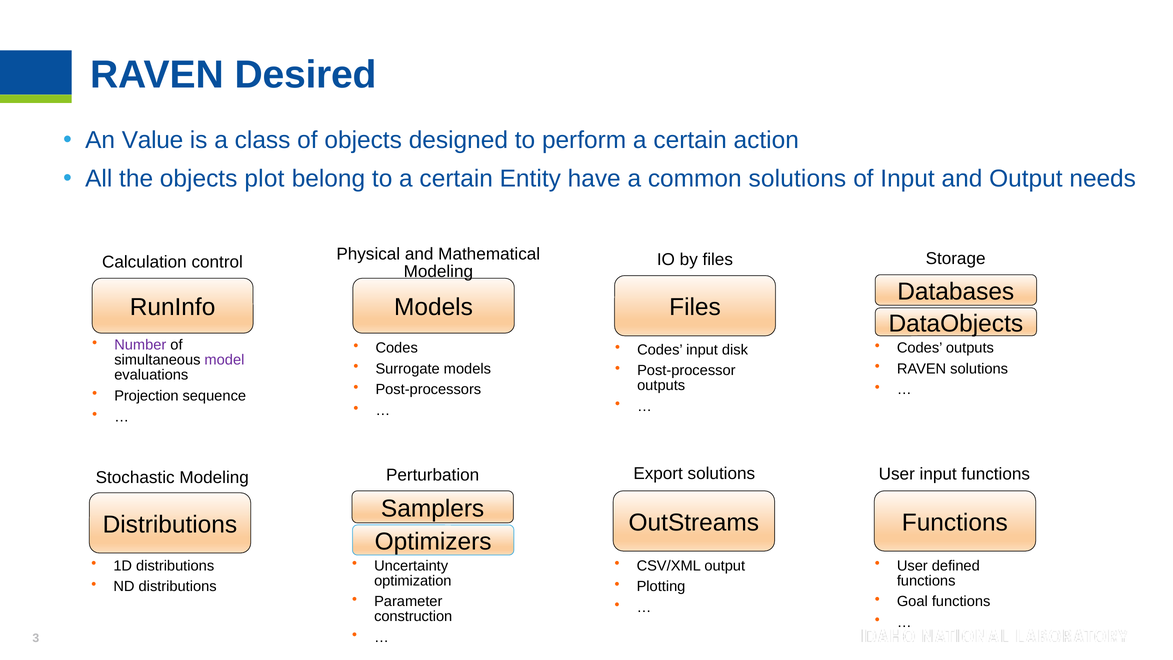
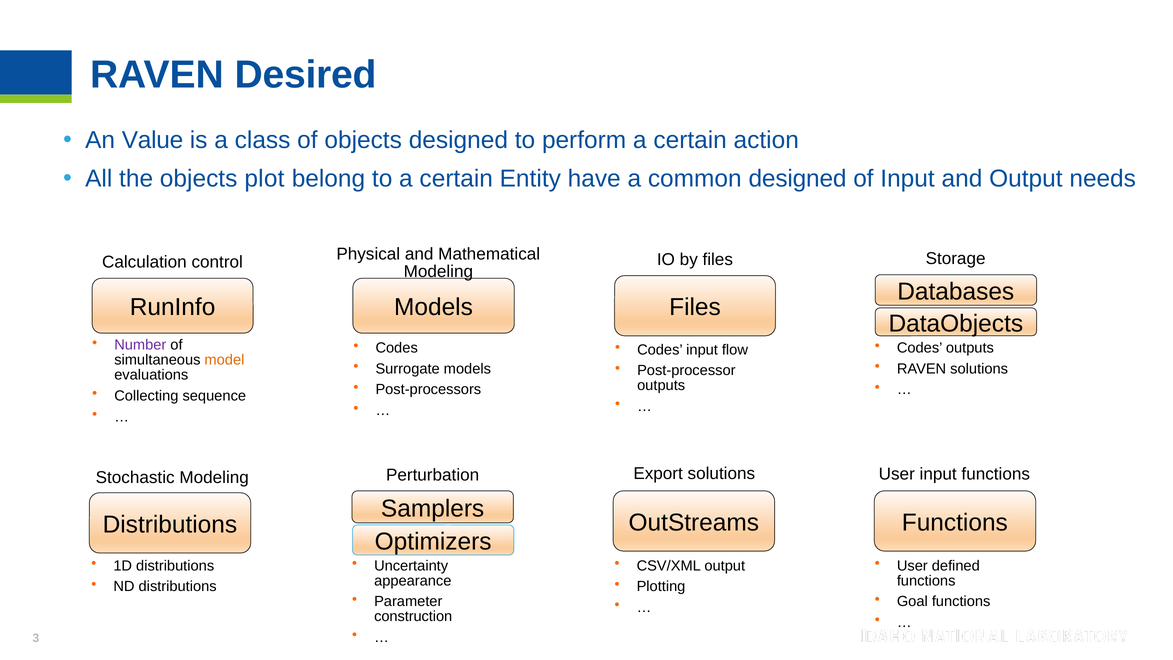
common solutions: solutions -> designed (798, 179)
disk: disk -> flow (735, 350)
model colour: purple -> orange (224, 360)
Projection: Projection -> Collecting (146, 396)
optimization: optimization -> appearance (413, 581)
